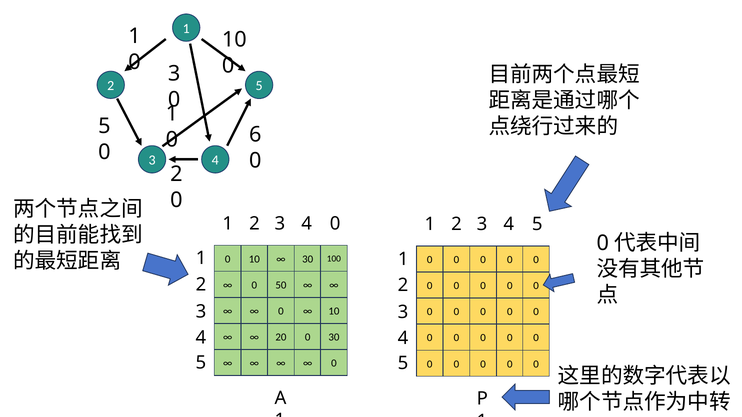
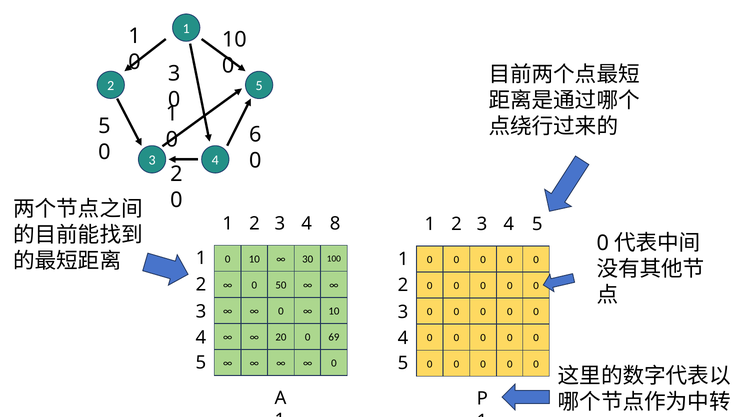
4 0: 0 -> 8 (335, 224)
0 30: 30 -> 69 (334, 338)
